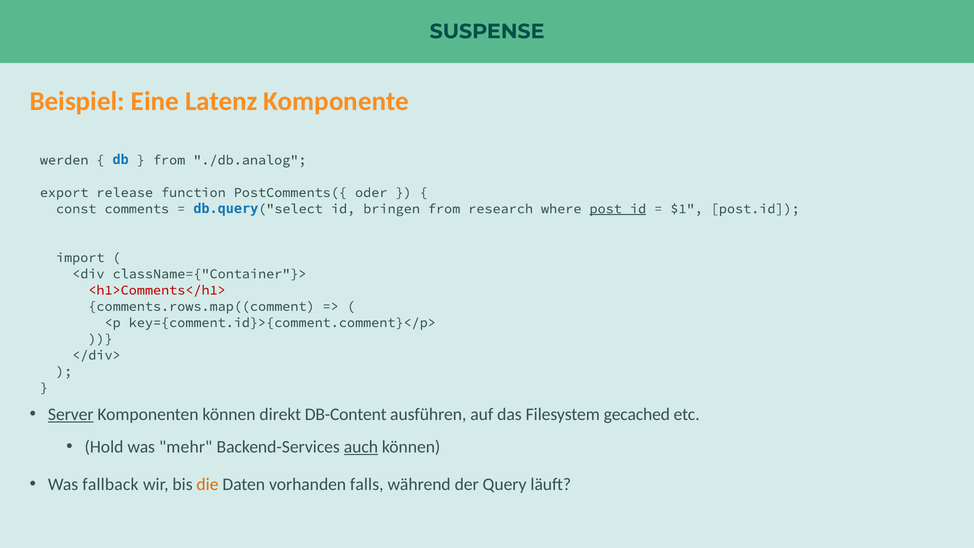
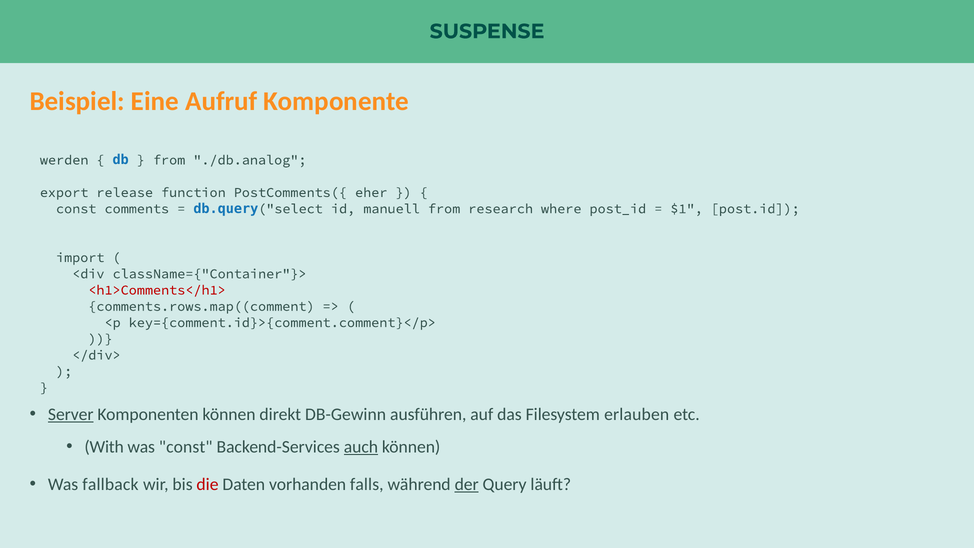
Latenz: Latenz -> Aufruf (221, 101)
oder: oder -> eher (371, 192)
bringen: bringen -> manuell (392, 209)
post_id underline: present -> none (618, 209)
DB-Content: DB-Content -> DB-Gewinn (346, 414)
gecached: gecached -> erlauben (637, 414)
Hold: Hold -> With (104, 447)
was mehr: mehr -> const (186, 447)
die colour: orange -> red (208, 484)
der underline: none -> present (467, 484)
